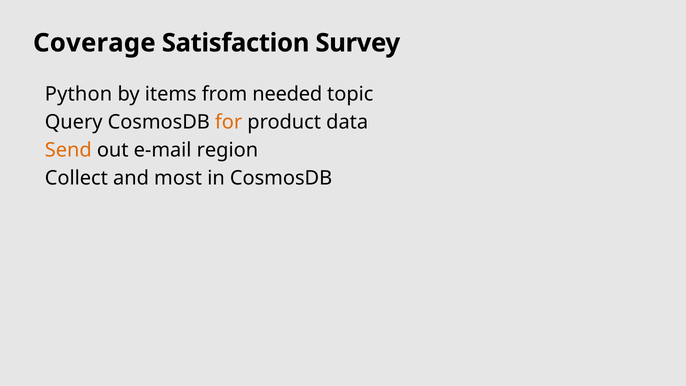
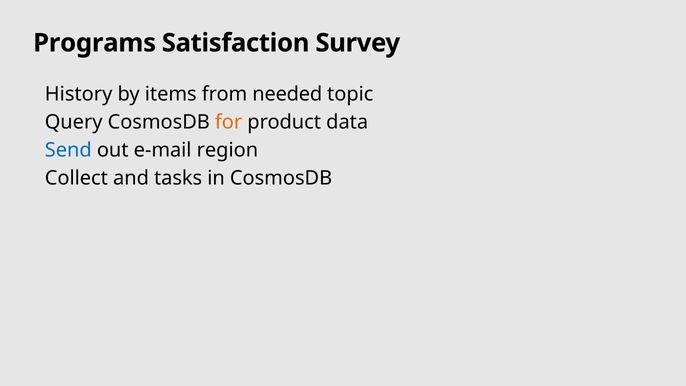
Coverage: Coverage -> Programs (95, 43)
Python: Python -> History (79, 94)
Send colour: orange -> blue (68, 150)
most: most -> tasks (178, 178)
